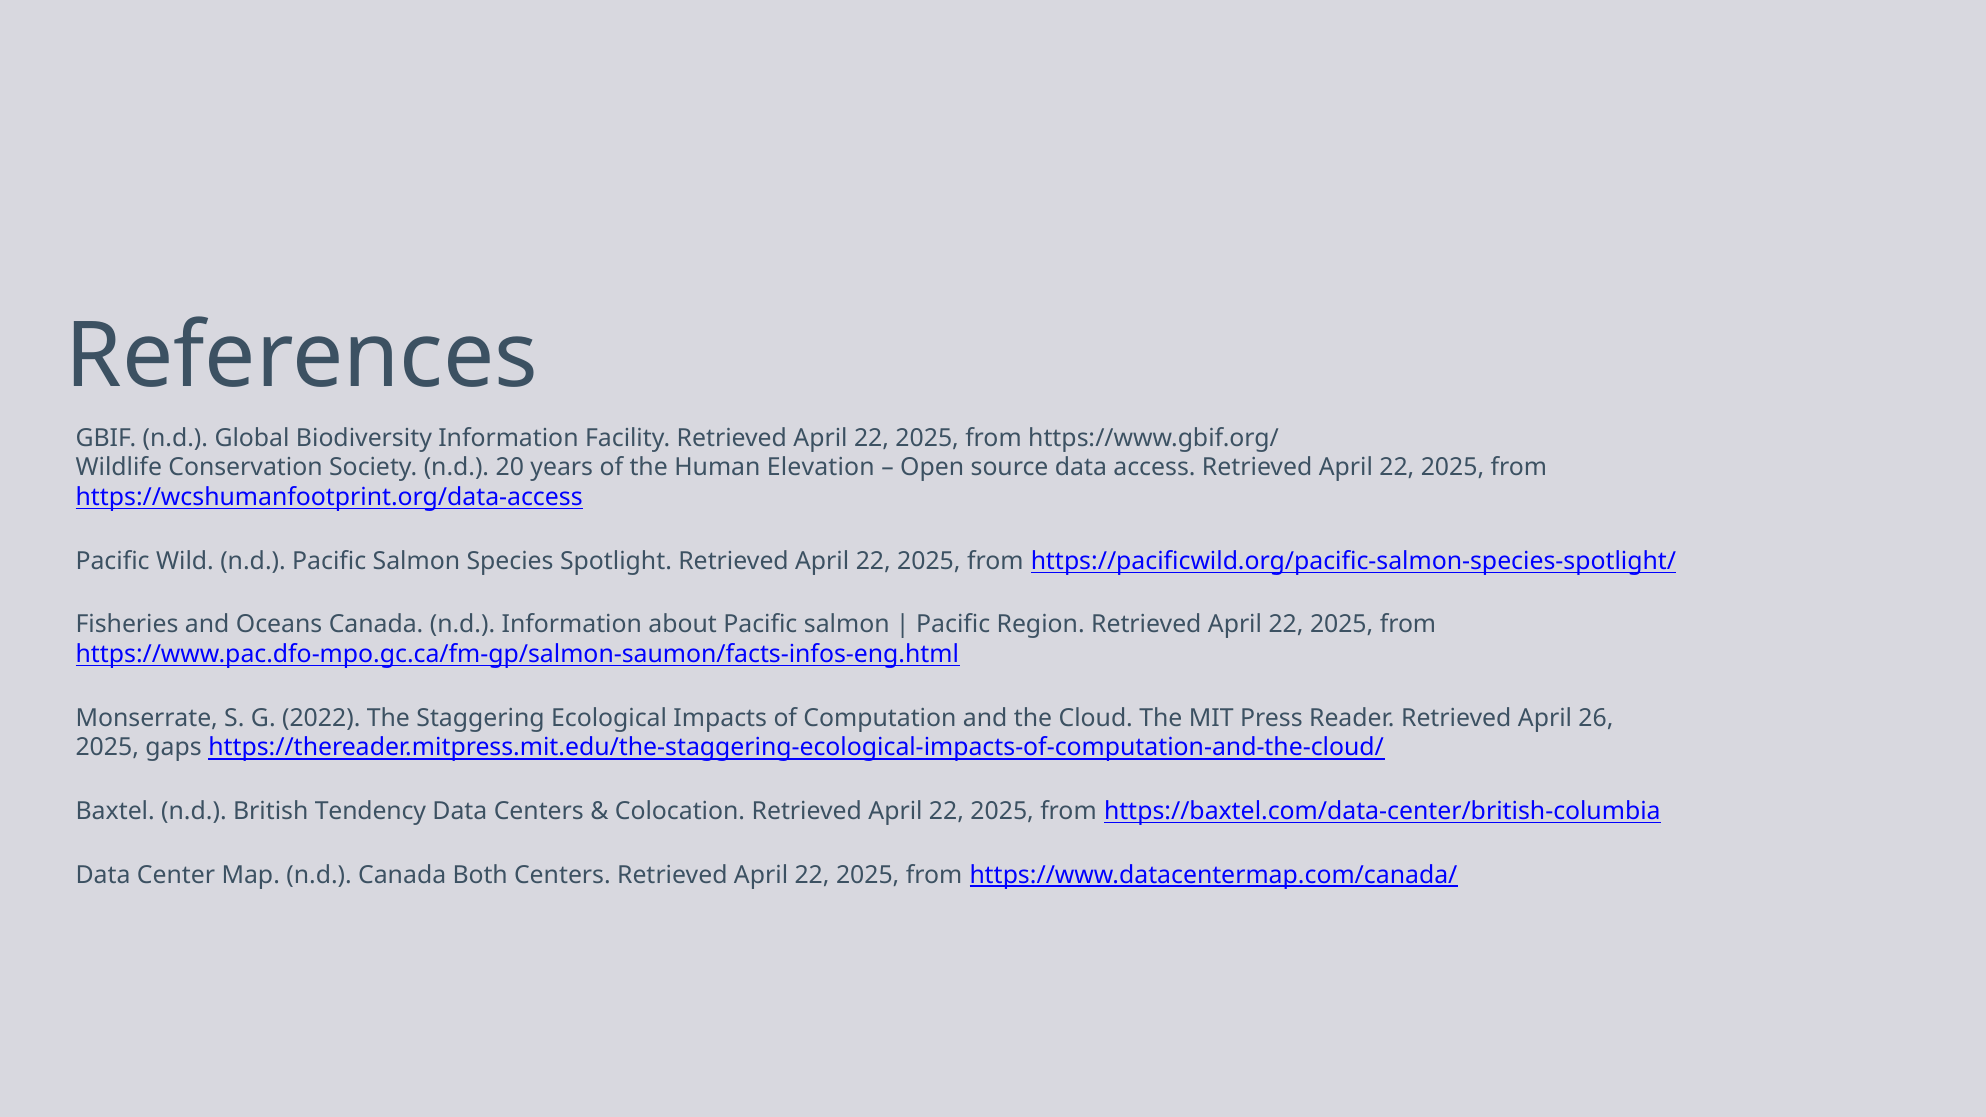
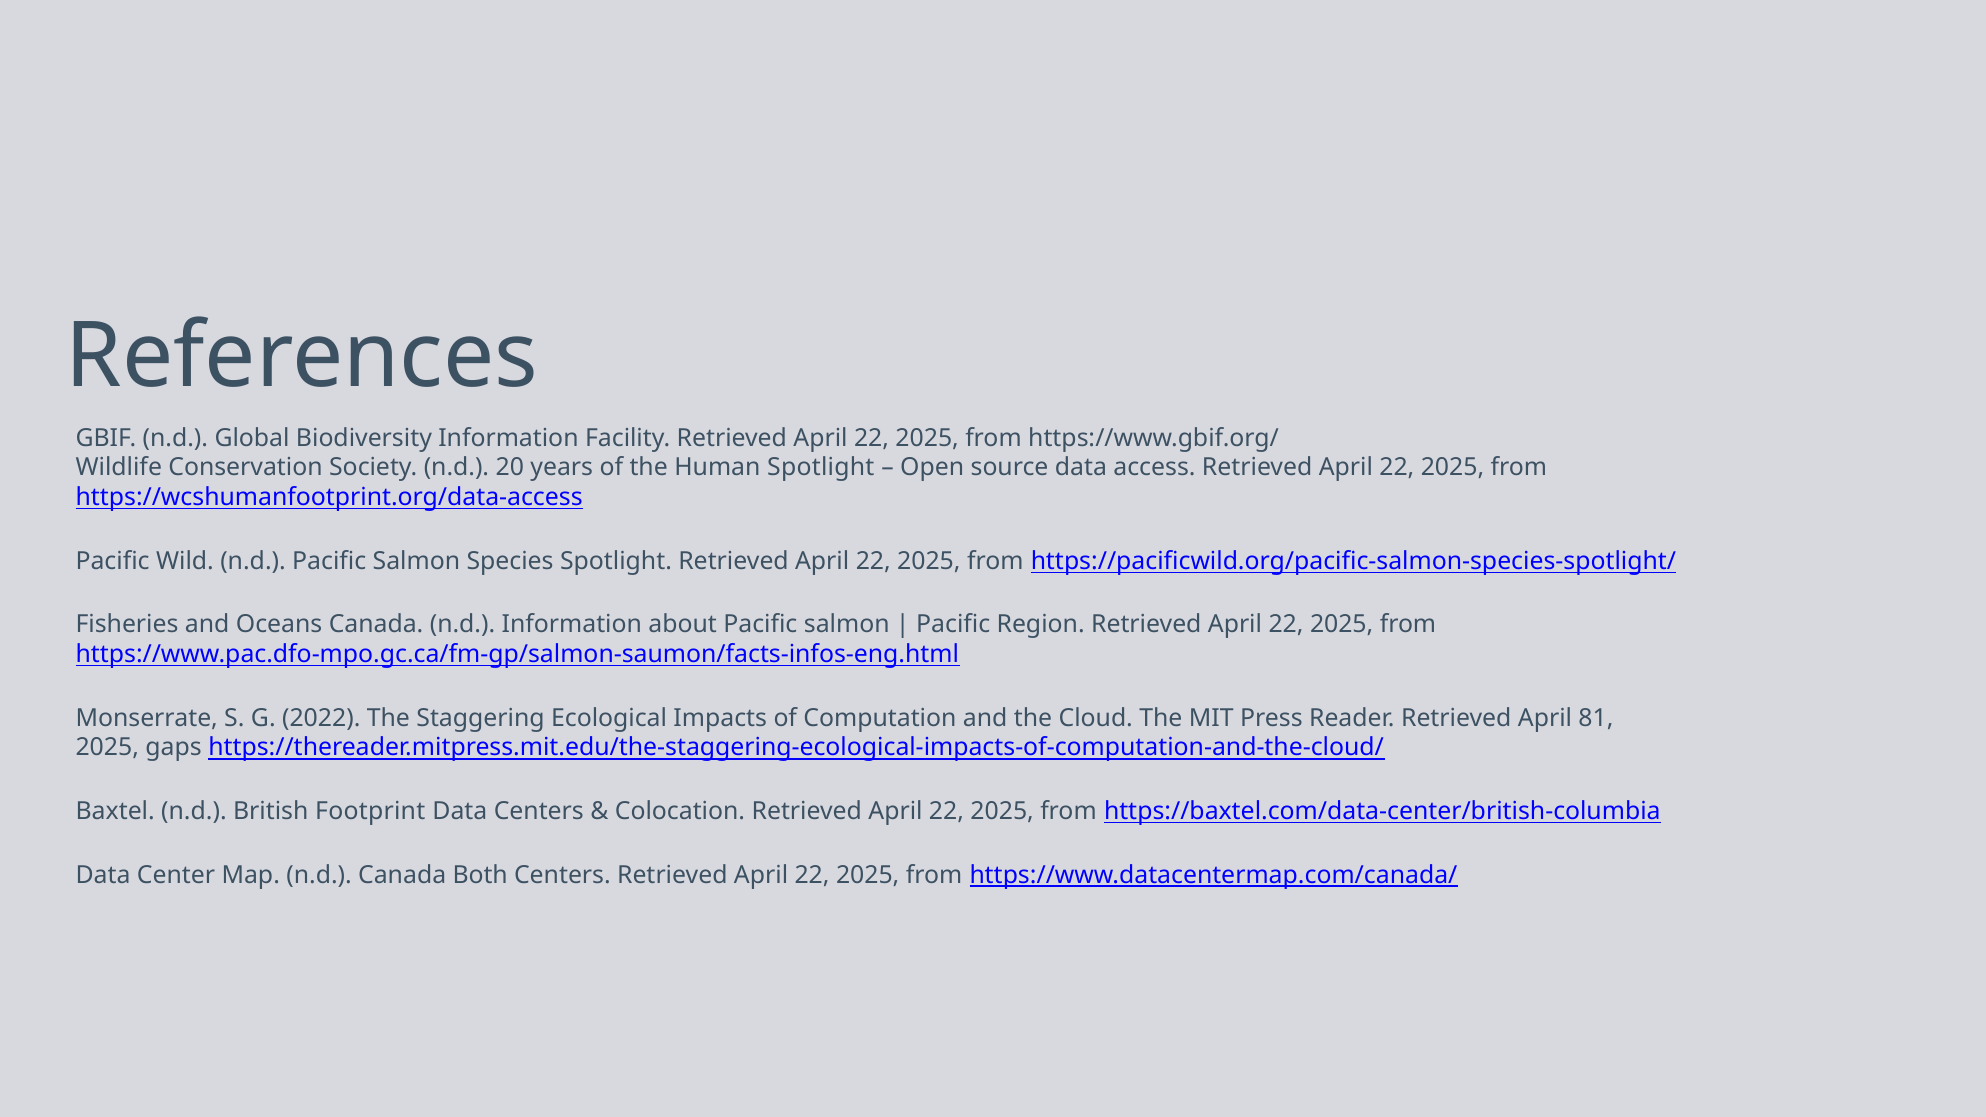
Human Elevation: Elevation -> Spotlight (821, 468)
26: 26 -> 81 (1596, 718)
Tendency: Tendency -> Footprint (370, 811)
